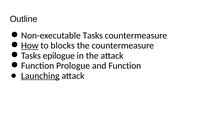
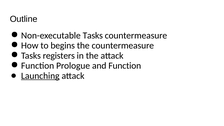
How underline: present -> none (30, 46)
blocks: blocks -> begins (63, 46)
epilogue: epilogue -> registers (59, 56)
